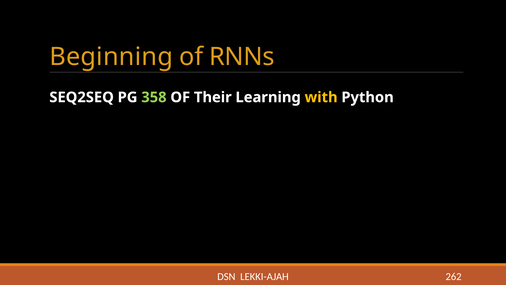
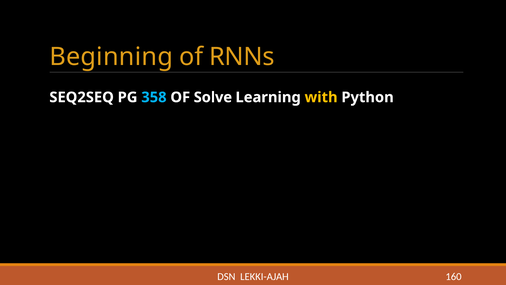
358 colour: light green -> light blue (154, 97)
Their: Their -> Solve (213, 97)
262: 262 -> 160 (454, 276)
